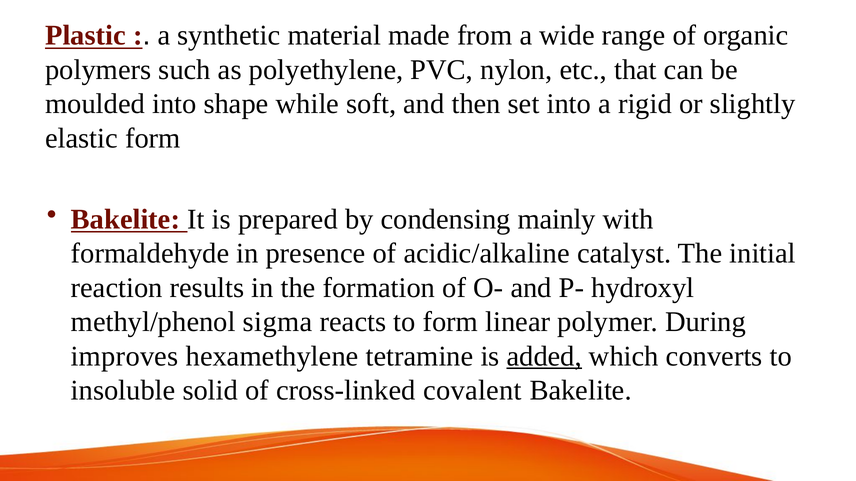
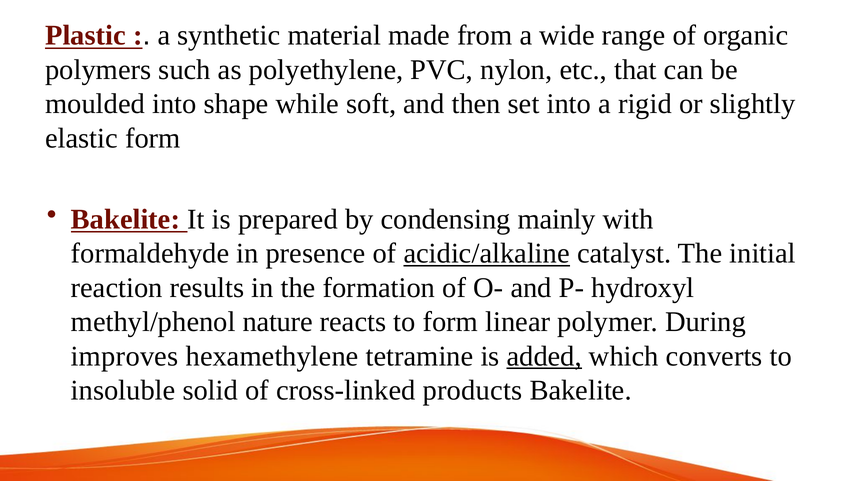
acidic/alkaline underline: none -> present (487, 254)
sigma: sigma -> nature (278, 322)
covalent: covalent -> products (472, 391)
